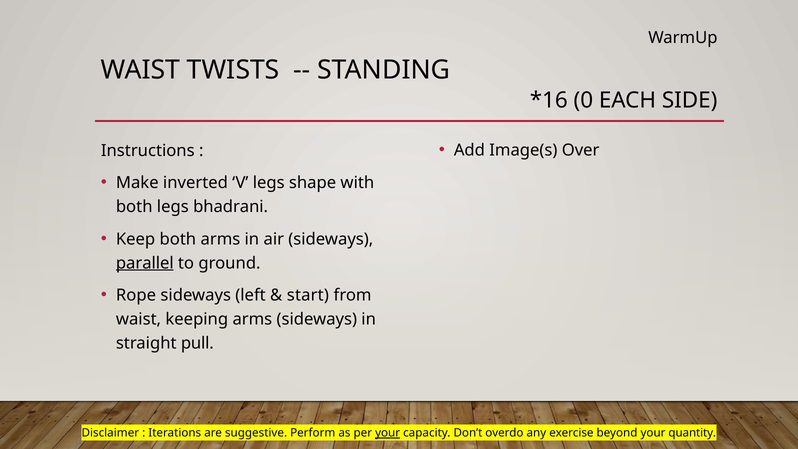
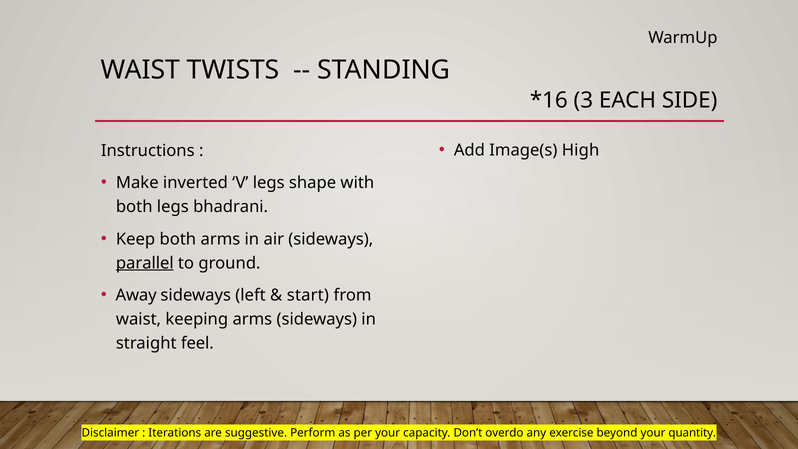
0: 0 -> 3 (583, 100)
Over: Over -> High (581, 150)
Rope: Rope -> Away (136, 295)
pull: pull -> feel (197, 343)
your underline: present -> none (388, 433)
